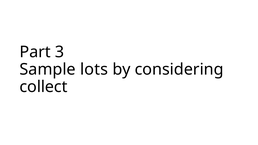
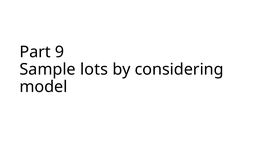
3: 3 -> 9 (60, 52)
collect: collect -> model (43, 87)
